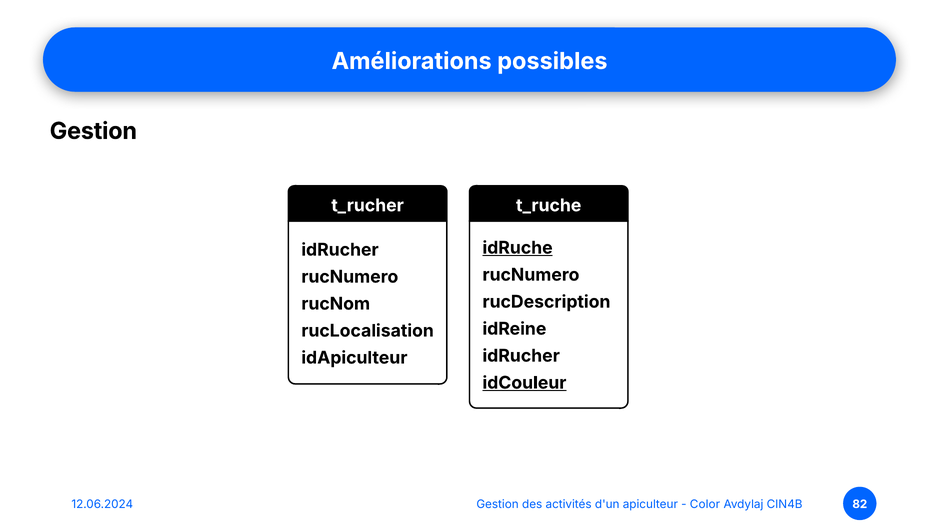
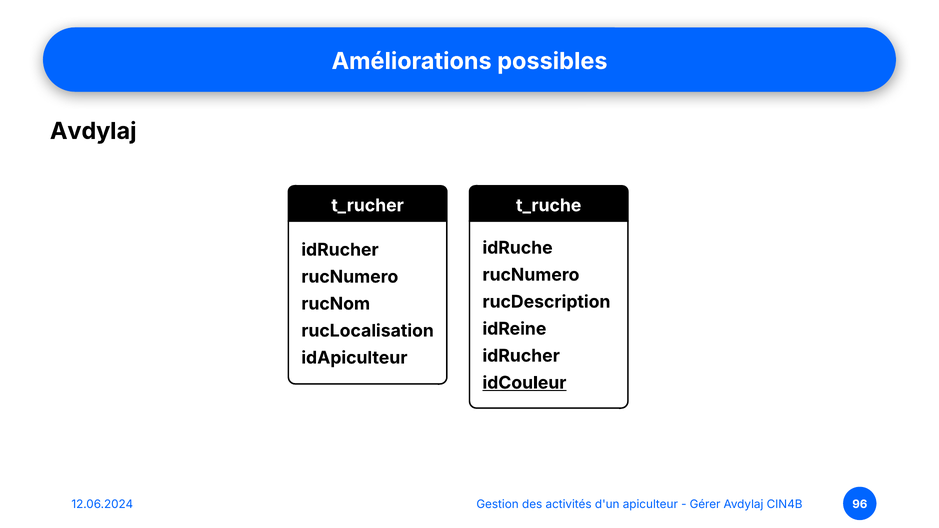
Gestion: Gestion -> Avdylaj (93, 131)
idRuche underline: present -> none (518, 248)
Color: Color -> Gérer (705, 504)
82: 82 -> 96 (860, 504)
